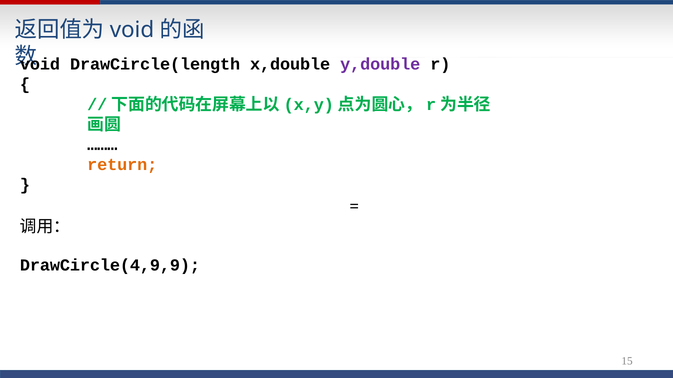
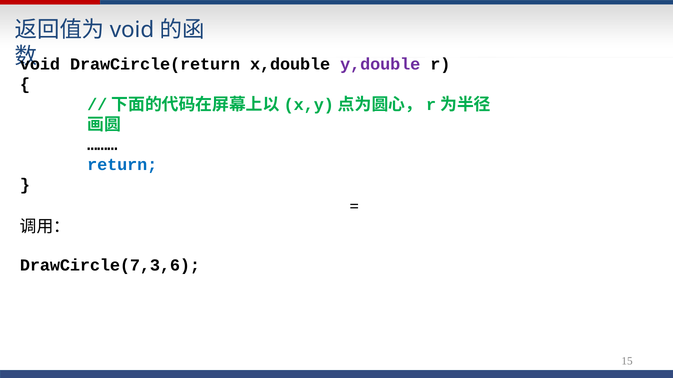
DrawCircle(length: DrawCircle(length -> DrawCircle(return (155, 64)
return colour: orange -> blue (122, 165)
DrawCircle(4,9,9: DrawCircle(4,9,9 -> DrawCircle(7,3,6 (110, 266)
